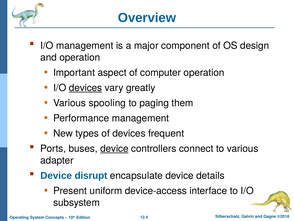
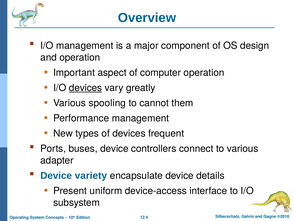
paging: paging -> cannot (154, 103)
device underline: present -> none (114, 148)
disrupt: disrupt -> variety (91, 175)
